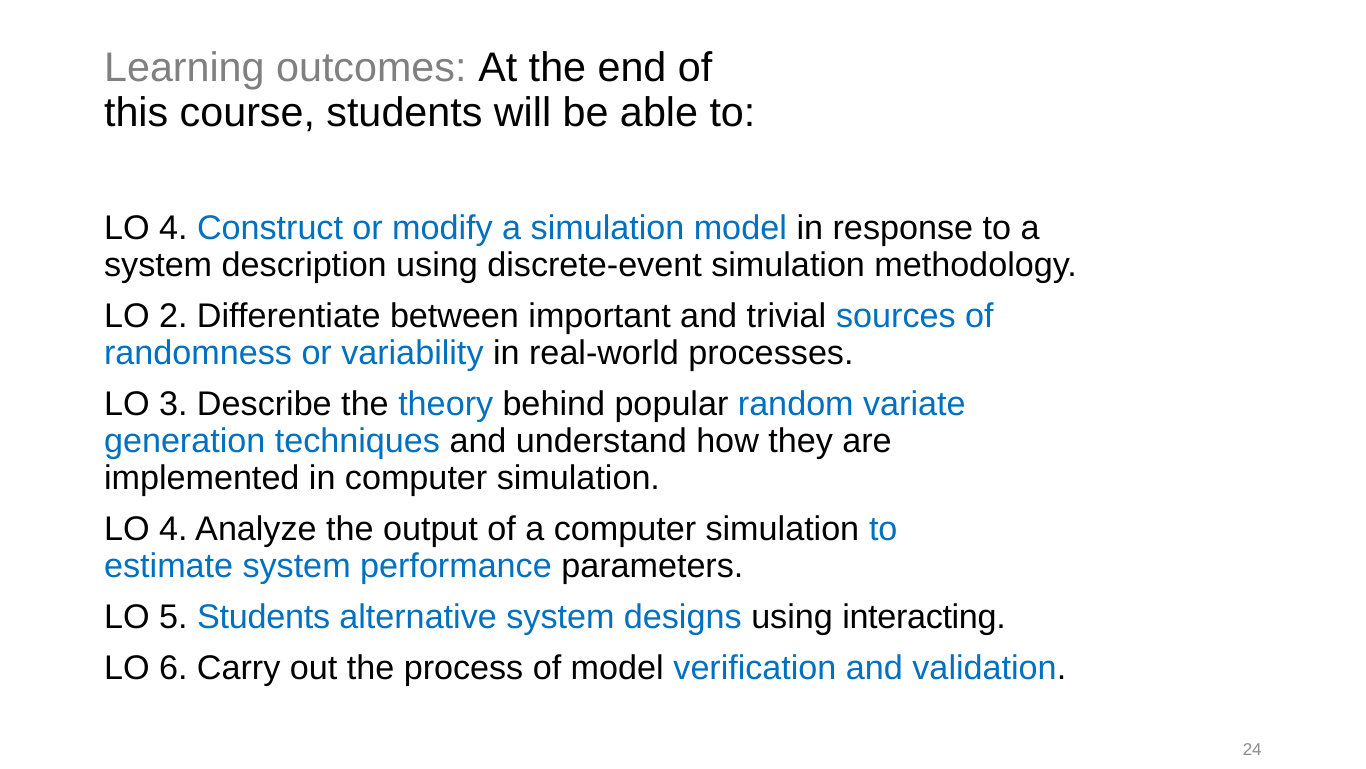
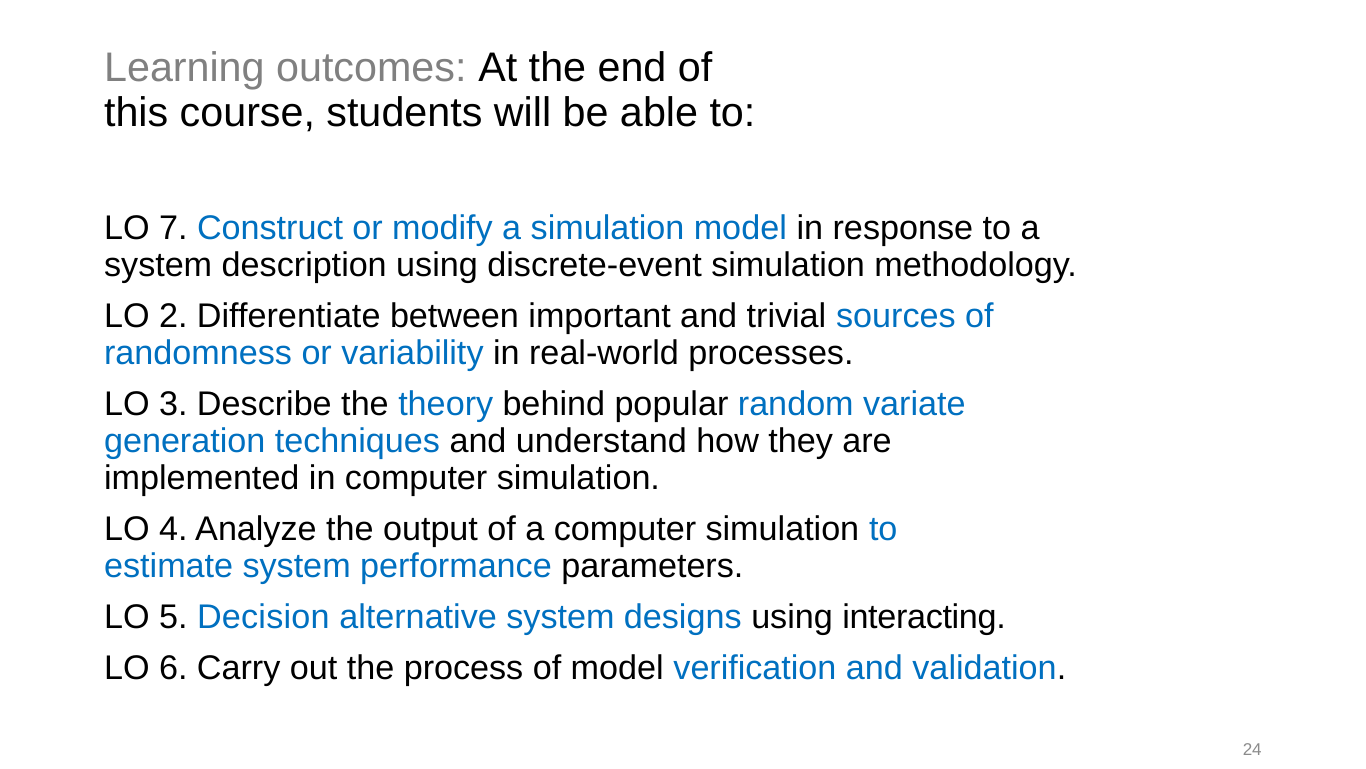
4: 4 -> 7 (173, 228)
5 Students: Students -> Decision (263, 617)
